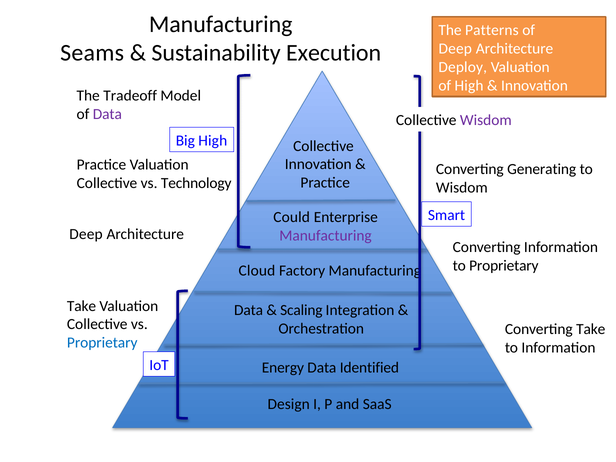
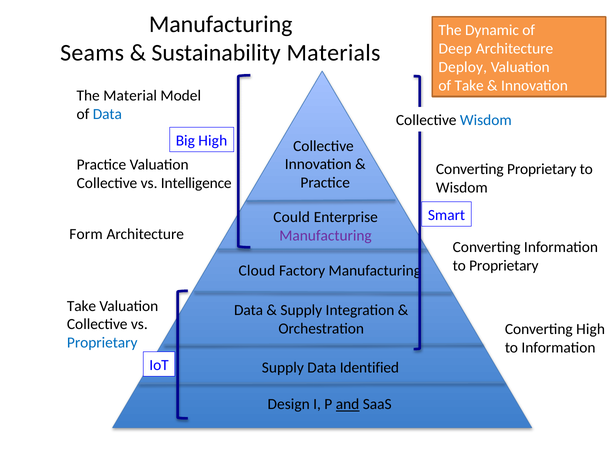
Patterns: Patterns -> Dynamic (492, 30)
Execution: Execution -> Materials (333, 53)
of High: High -> Take (469, 85)
Tradeoff: Tradeoff -> Material (130, 95)
Data colour: purple -> blue (107, 114)
Wisdom colour: purple -> blue (486, 120)
Converting Generating: Generating -> Proprietary (542, 169)
Technology: Technology -> Intelligence (196, 183)
Deep: Deep -> Form (86, 234)
Scaling: Scaling -> Supply (301, 310)
Converting Take: Take -> High (591, 329)
Energy: Energy -> Supply (283, 368)
and underline: none -> present (348, 404)
